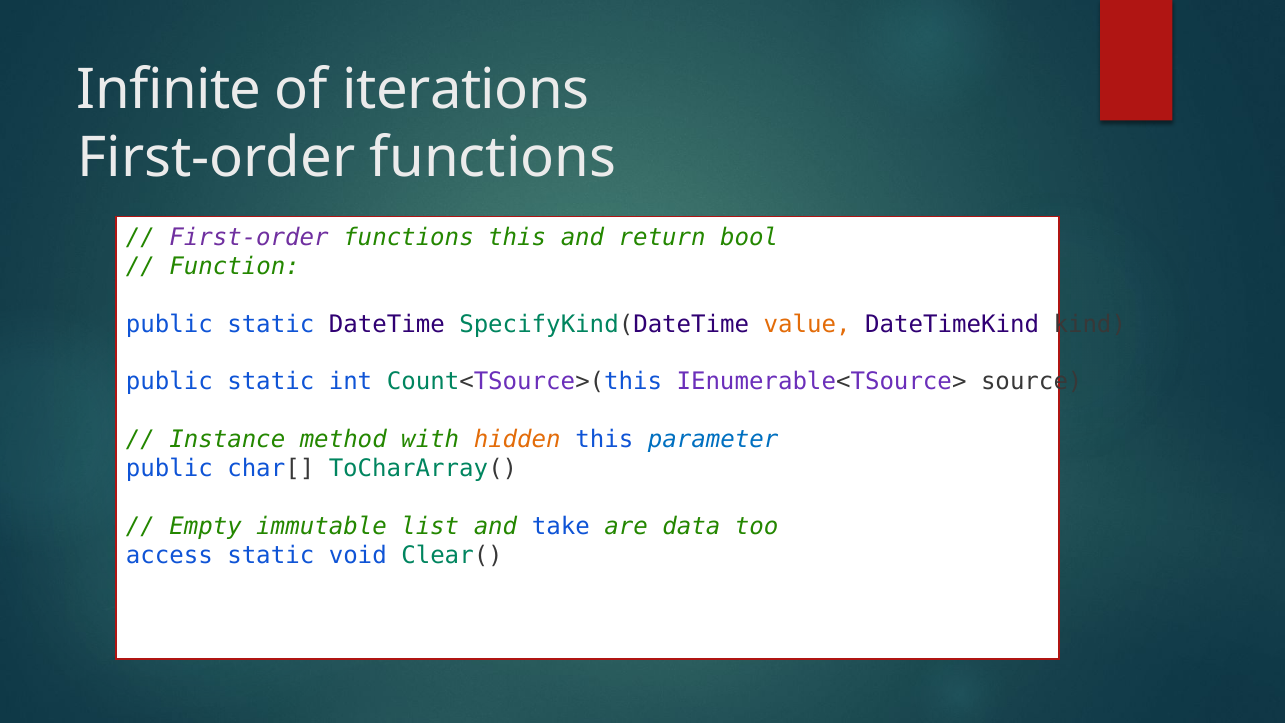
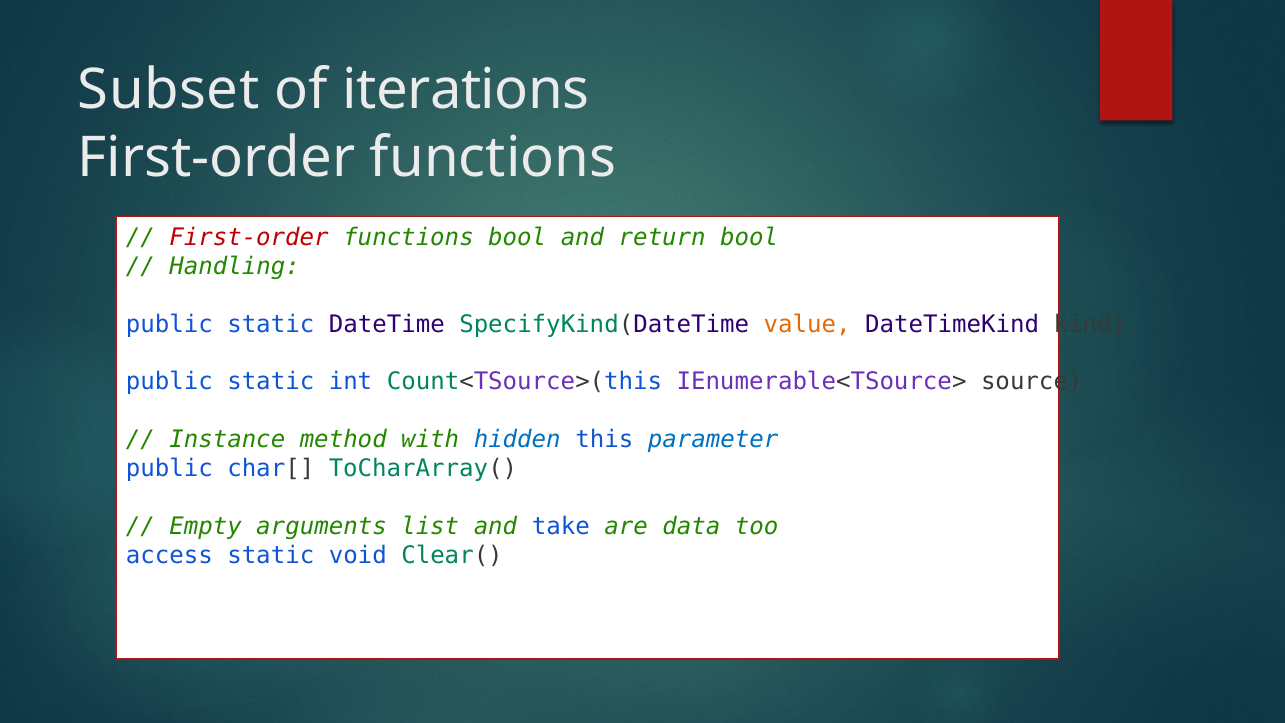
Infinite: Infinite -> Subset (169, 90)
First-order colour: purple -> red (249, 237)
functions this: this -> bool (517, 237)
Function: Function -> Handling (235, 266)
hidden colour: orange -> blue (517, 440)
immutable: immutable -> arguments (322, 526)
